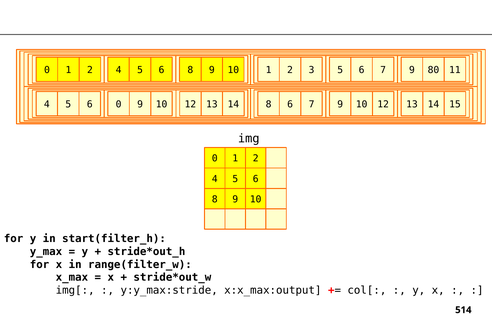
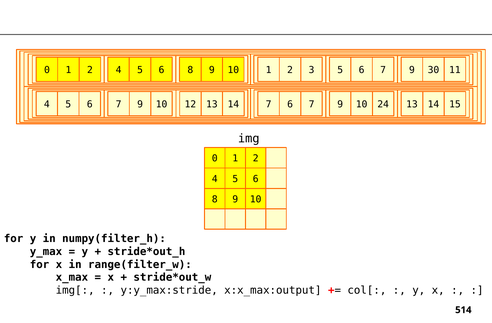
80: 80 -> 30 (433, 70)
4 5 6 0: 0 -> 7 (119, 104)
14 8: 8 -> 7 (269, 104)
7 9 10 12: 12 -> 24 (383, 104)
start(filter_h: start(filter_h -> numpy(filter_h (114, 239)
